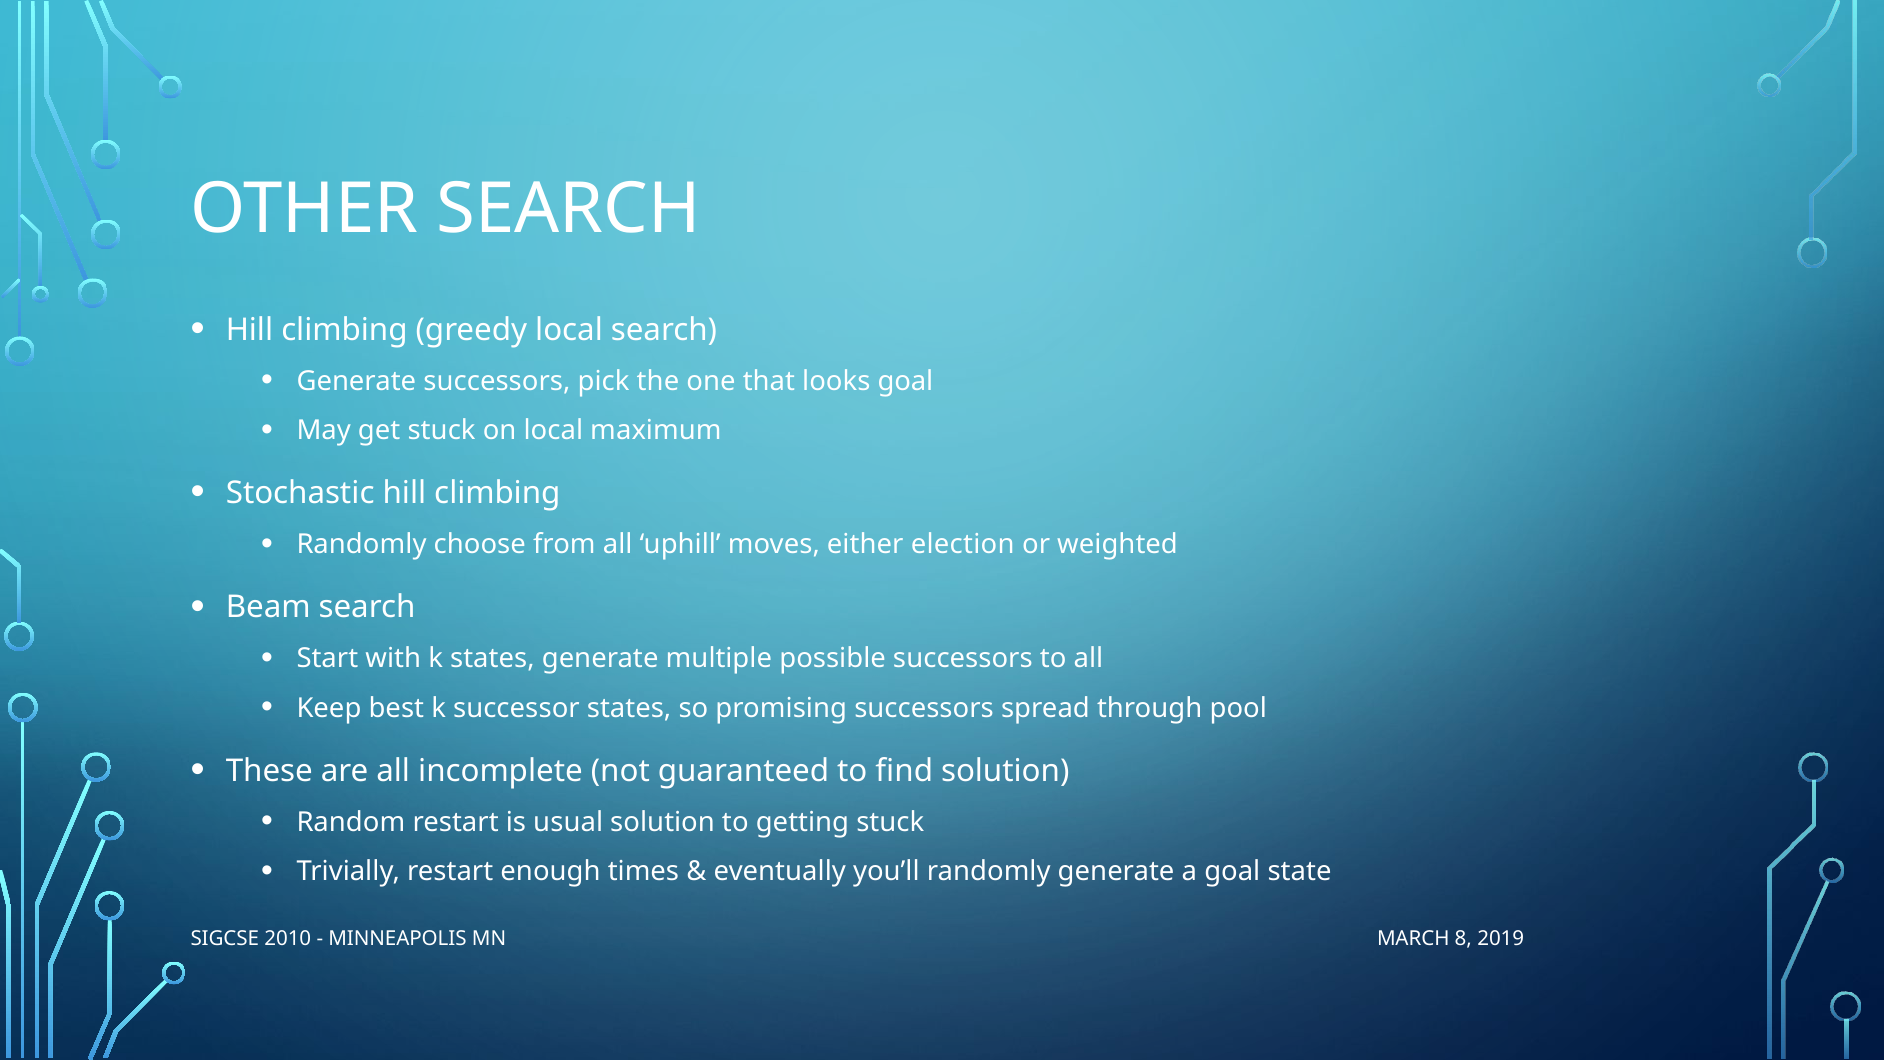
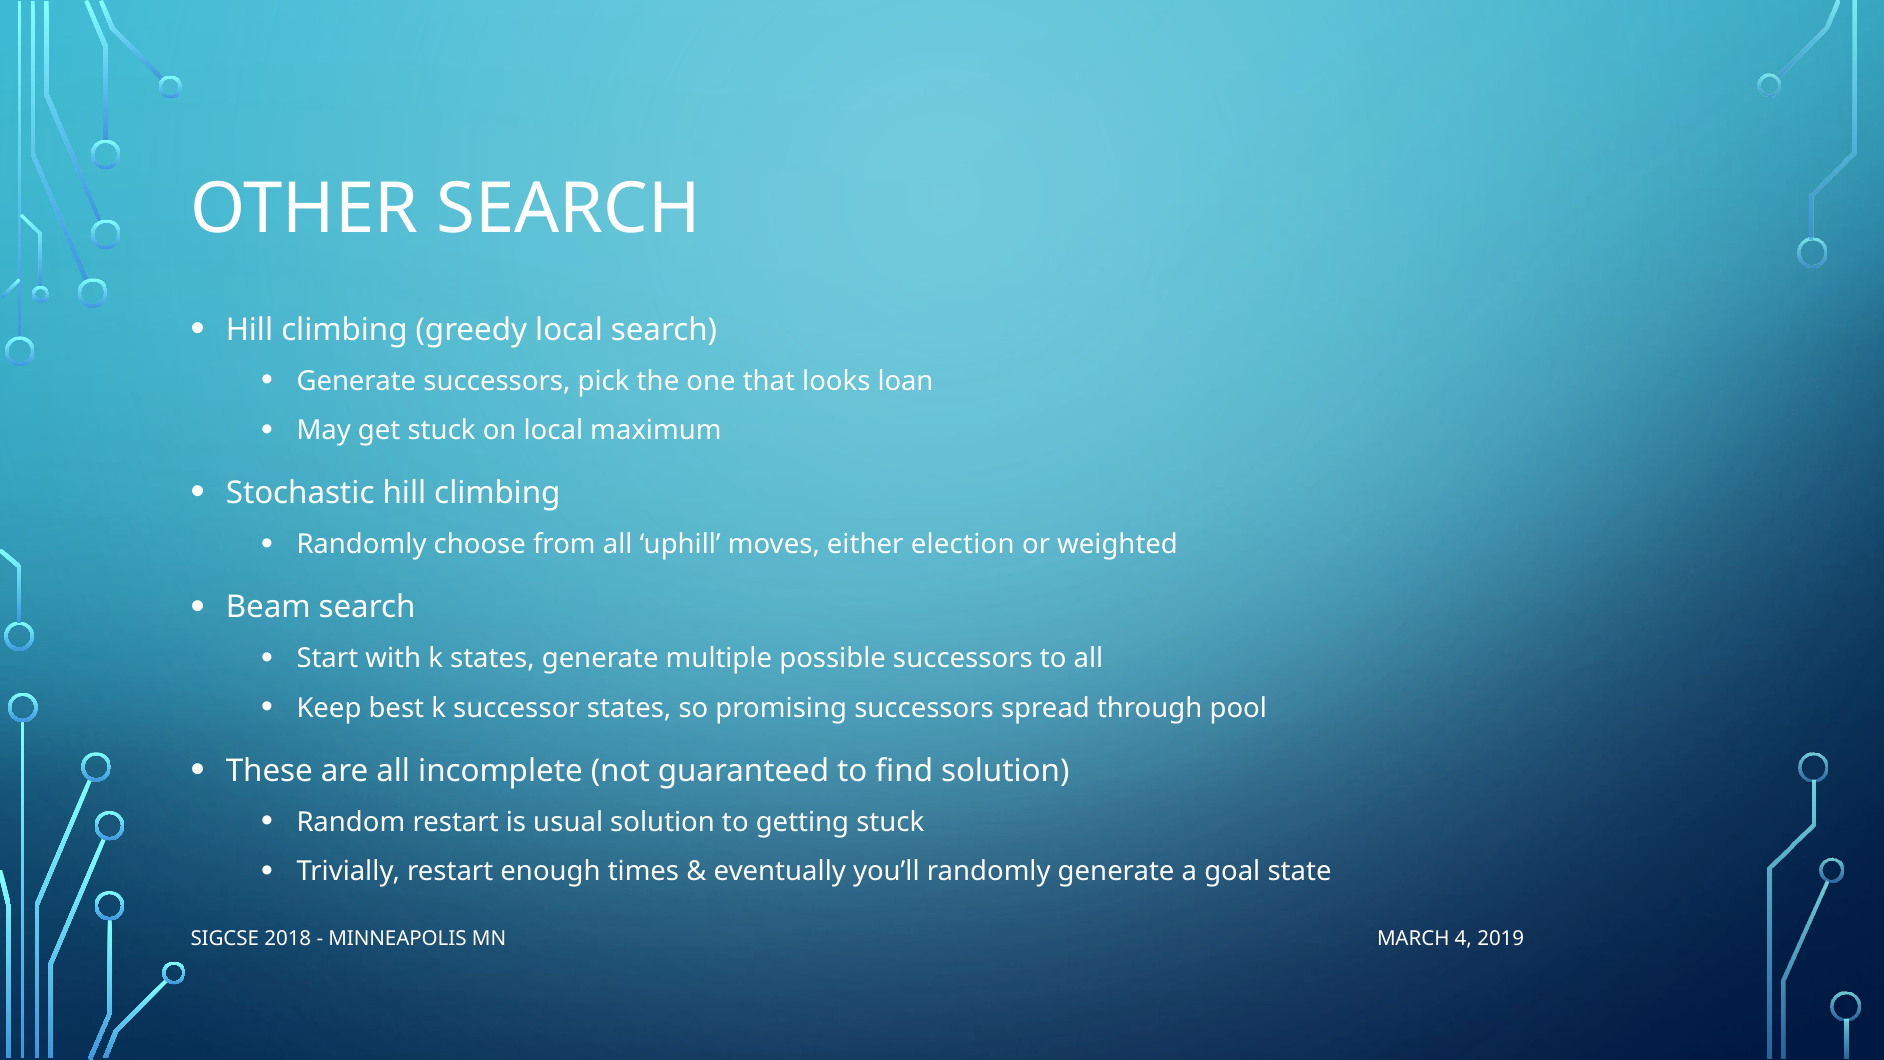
looks goal: goal -> loan (905, 381)
2010: 2010 -> 2018 (288, 938)
8: 8 -> 4 (1463, 938)
